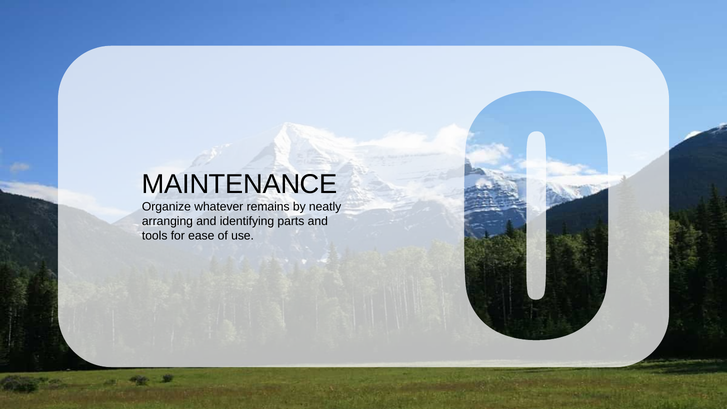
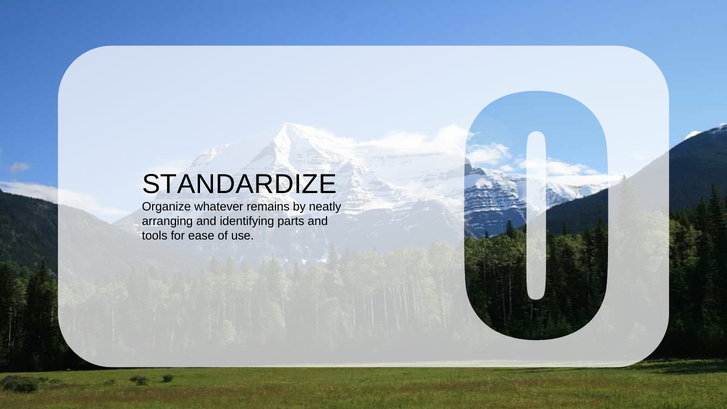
MAINTENANCE: MAINTENANCE -> STANDARDIZE (239, 184)
